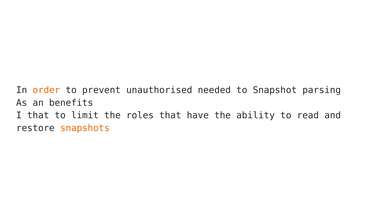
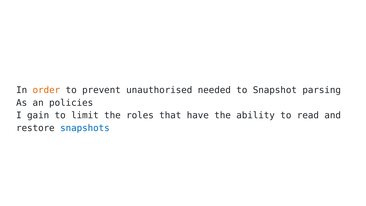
benefits: benefits -> policies (71, 103)
I that: that -> gain (38, 115)
snapshots colour: orange -> blue (85, 128)
